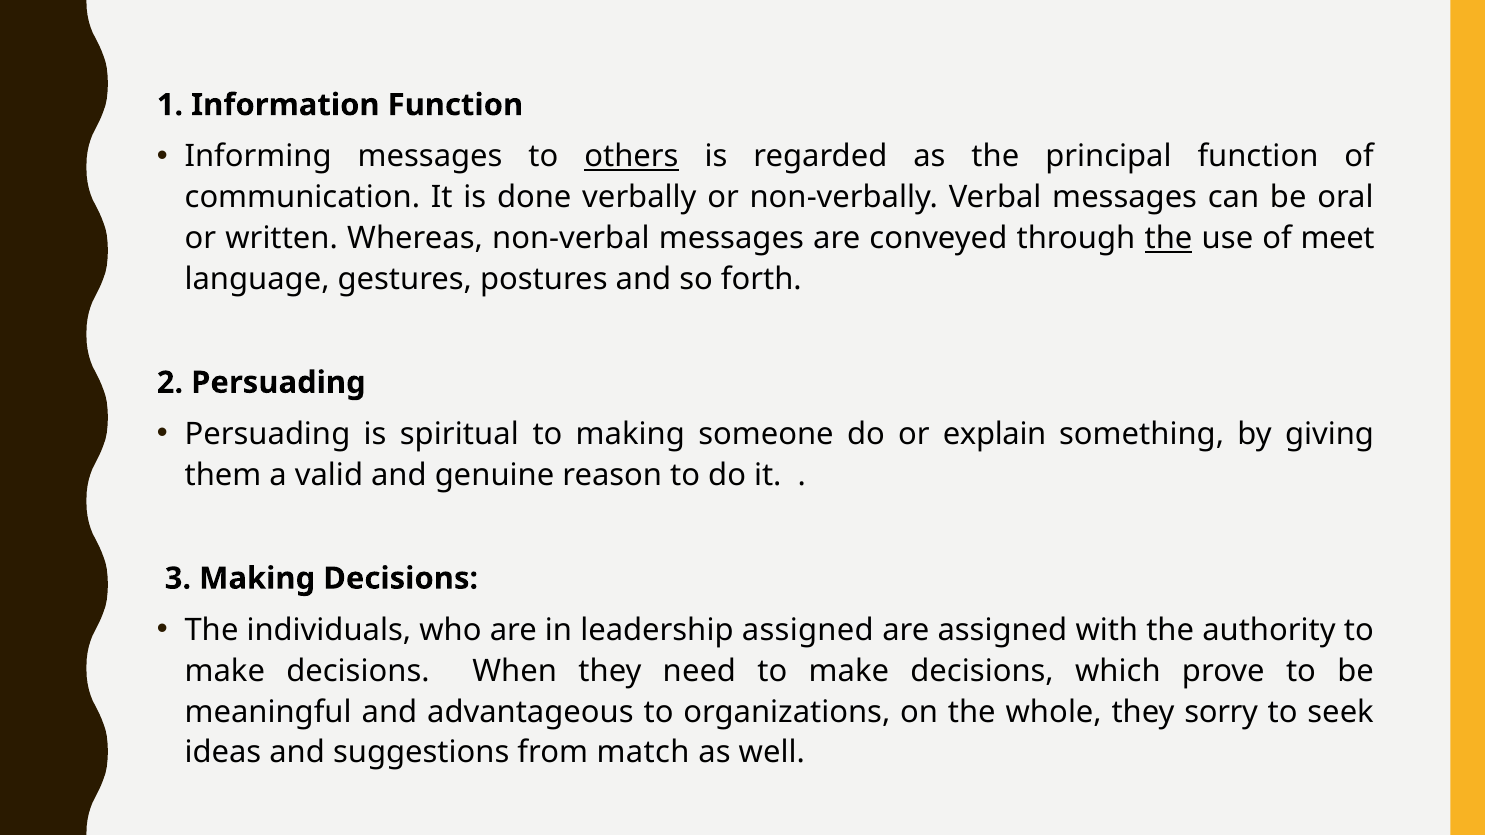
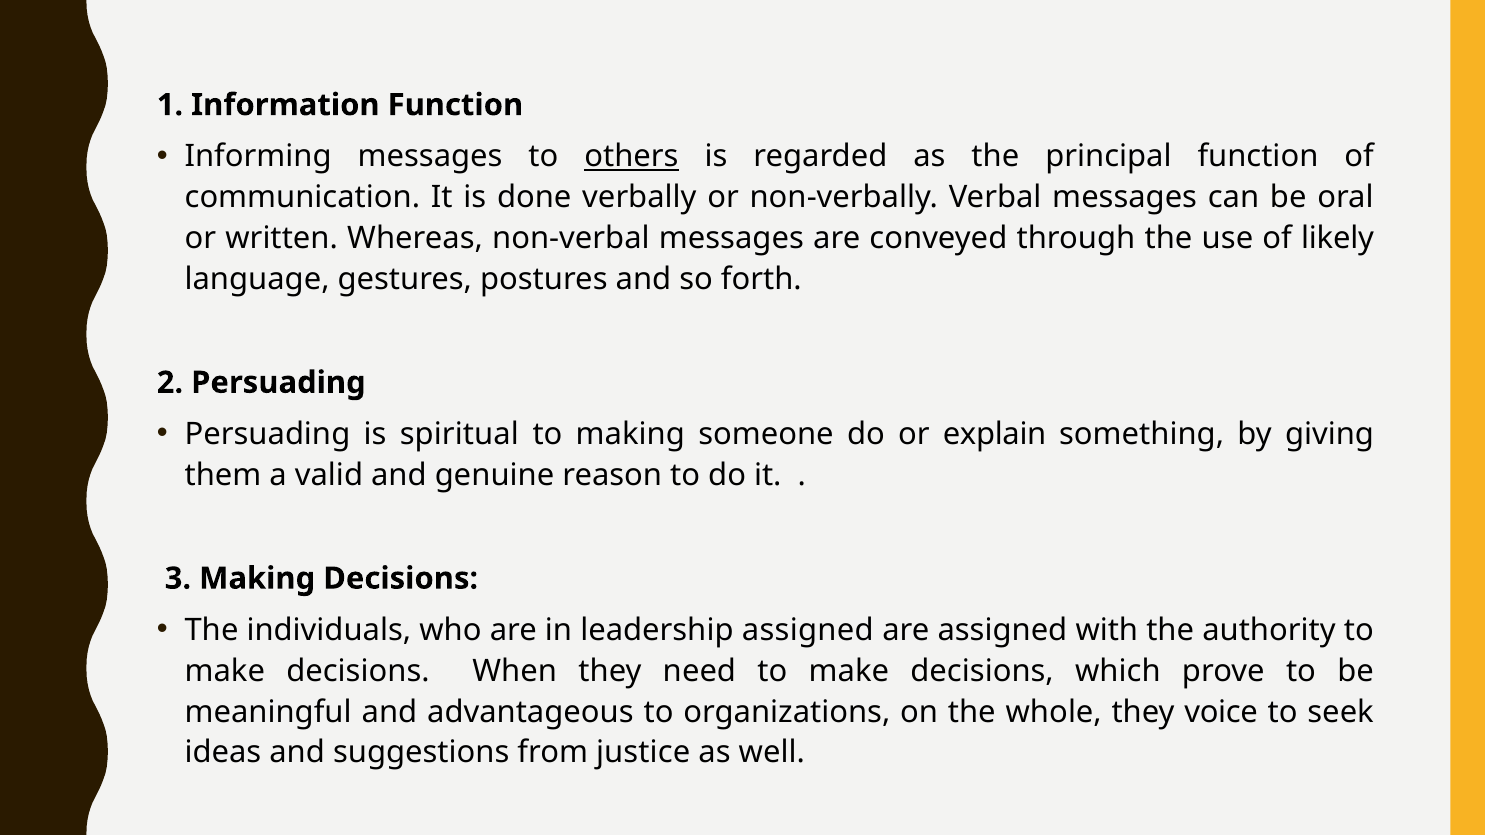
the underline: present -> none (1168, 238)
meet: meet -> likely (1338, 238)
sorry: sorry -> voice (1221, 712)
match: match -> justice (643, 753)
